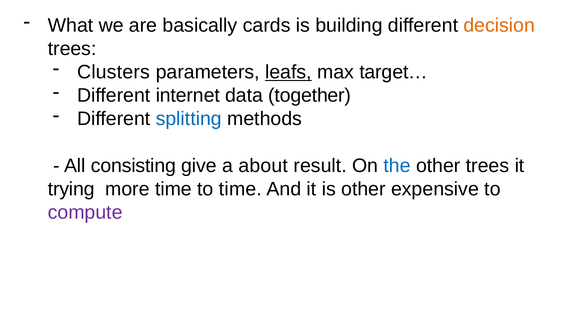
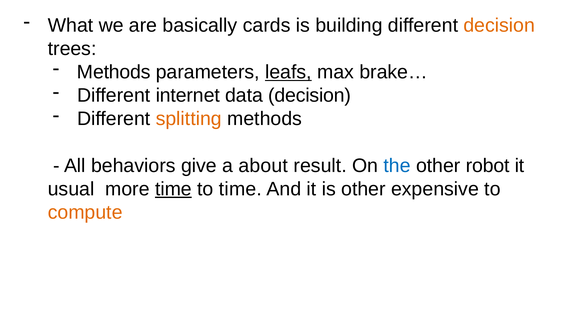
Clusters: Clusters -> Methods (114, 72)
target…: target… -> brake… (394, 72)
data together: together -> decision (310, 95)
splitting colour: blue -> orange (189, 119)
consisting: consisting -> behaviors (133, 166)
other trees: trees -> robot (488, 166)
trying: trying -> usual (71, 189)
time underline: none -> present (173, 189)
compute colour: purple -> orange (85, 212)
